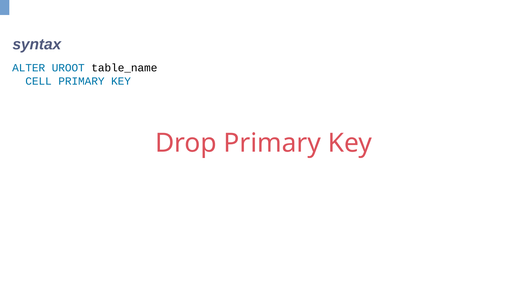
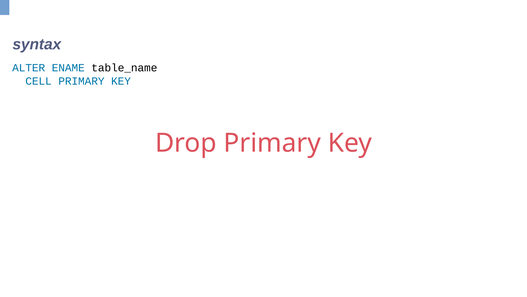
UROOT: UROOT -> ENAME (68, 68)
